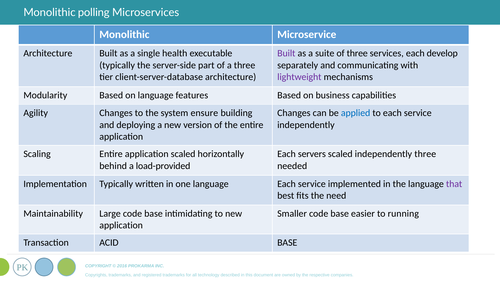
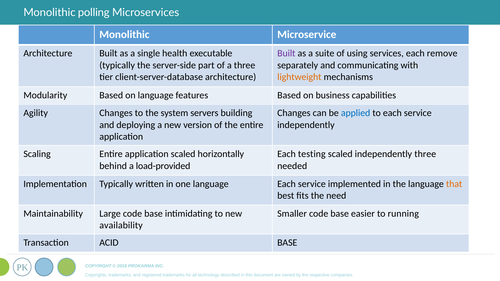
of three: three -> using (357, 53)
develop: develop -> remove (442, 53)
lightweight colour: purple -> orange (299, 77)
ensure: ensure -> servers (204, 113)
servers: servers -> testing (312, 154)
that colour: purple -> orange (454, 184)
application: application -> availability (121, 226)
